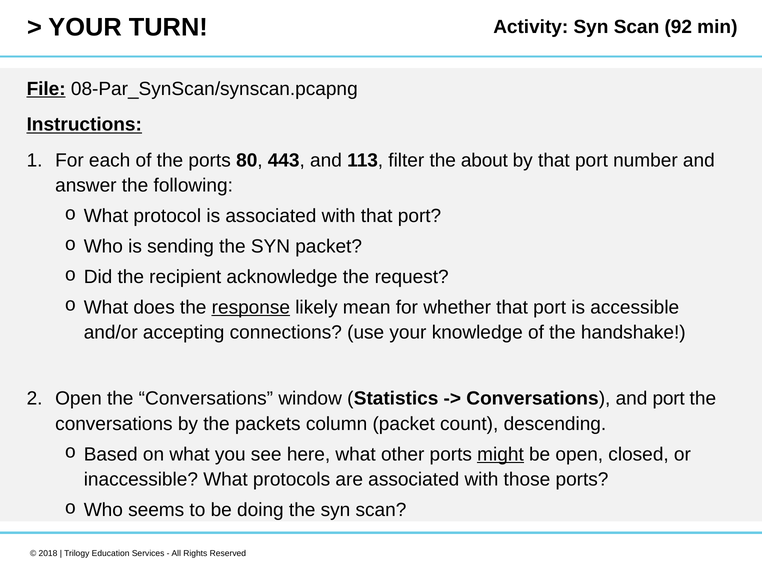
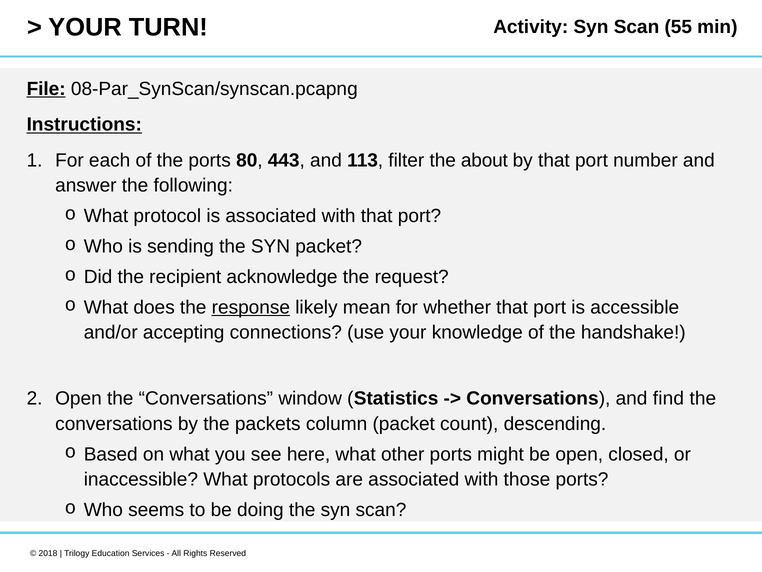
92: 92 -> 55 (678, 27)
and port: port -> find (668, 398)
might underline: present -> none (501, 454)
